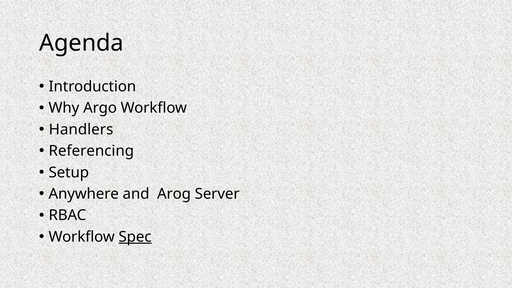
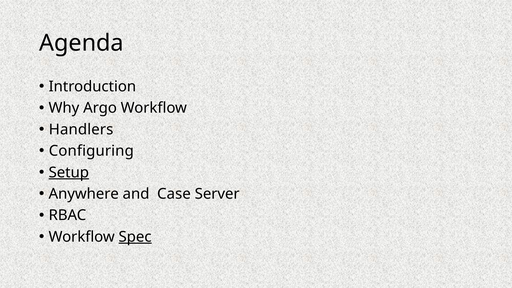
Referencing: Referencing -> Configuring (91, 151)
Setup underline: none -> present (69, 172)
Arog: Arog -> Case (174, 194)
